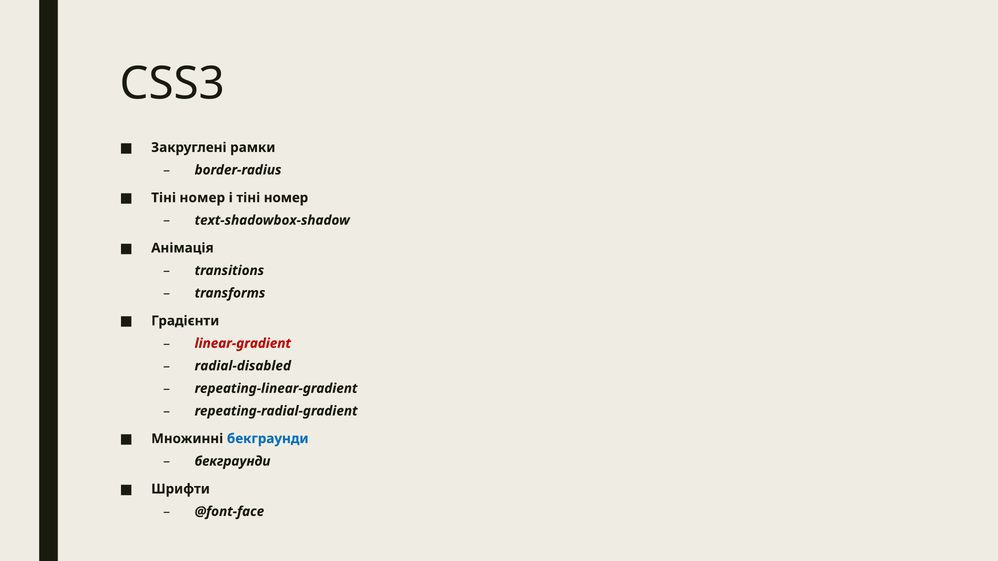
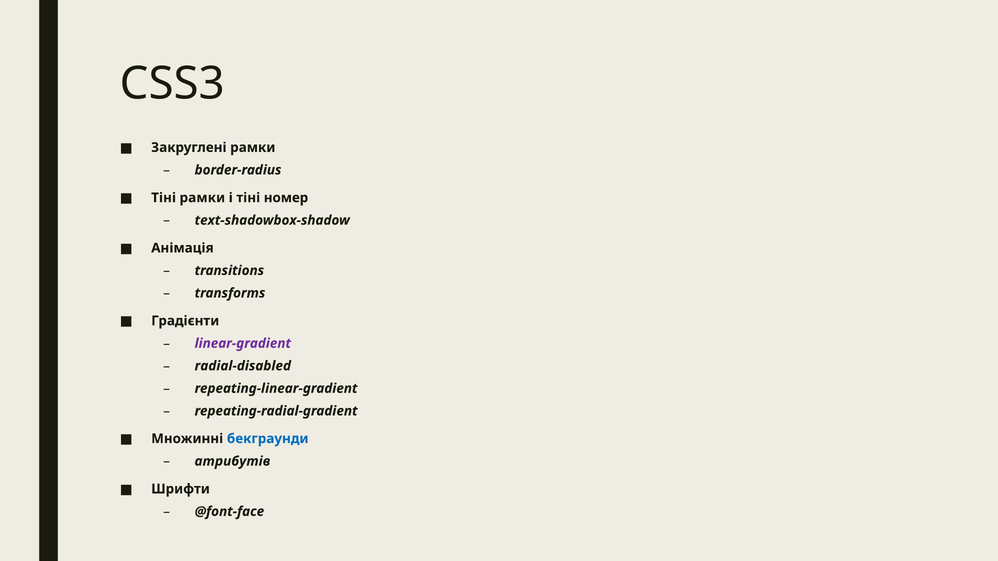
номер: номер -> рамки (202, 198)
linear-gradient colour: red -> purple (243, 344)
бекграунди: бекграунди -> атрибутів (232, 461)
